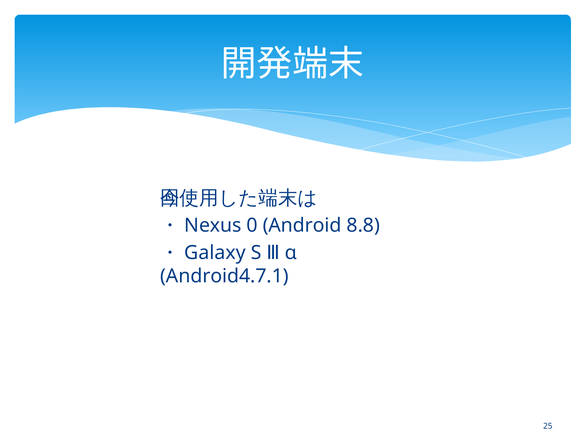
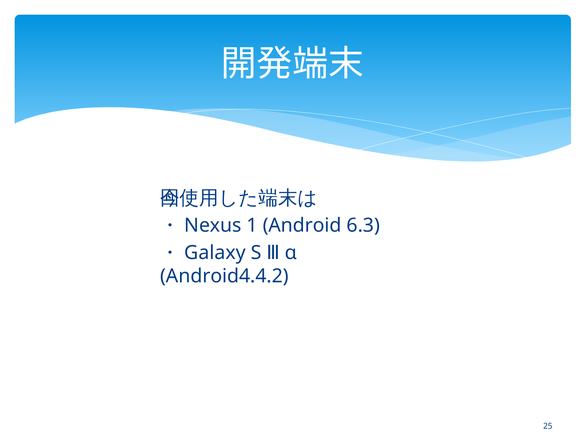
0: 0 -> 1 (252, 226)
8.8: 8.8 -> 6.3 (363, 226)
Android4.7.1: Android4.7.1 -> Android4.4.2 (224, 277)
